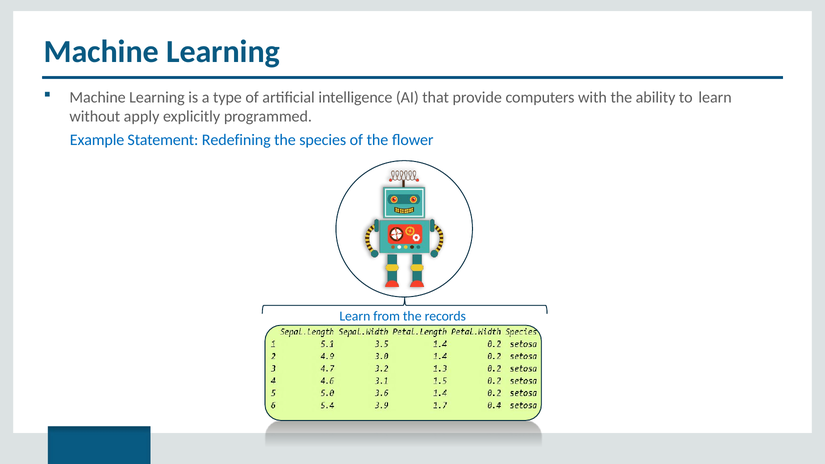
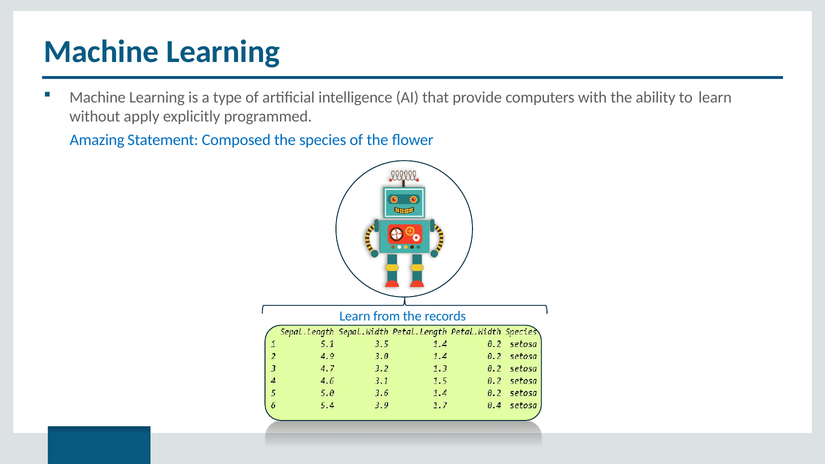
Example: Example -> Amazing (97, 140)
Redefining: Redefining -> Composed (236, 140)
